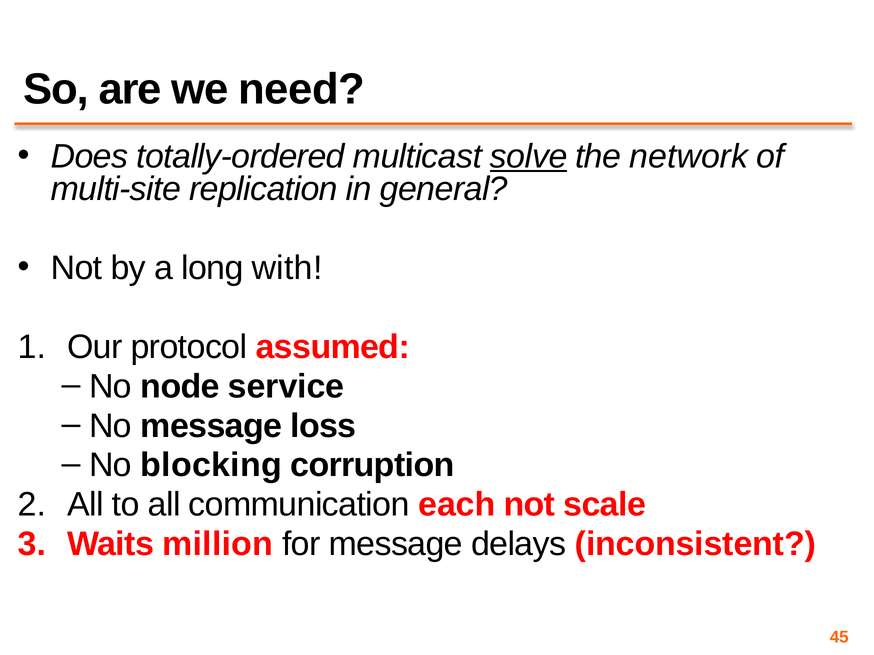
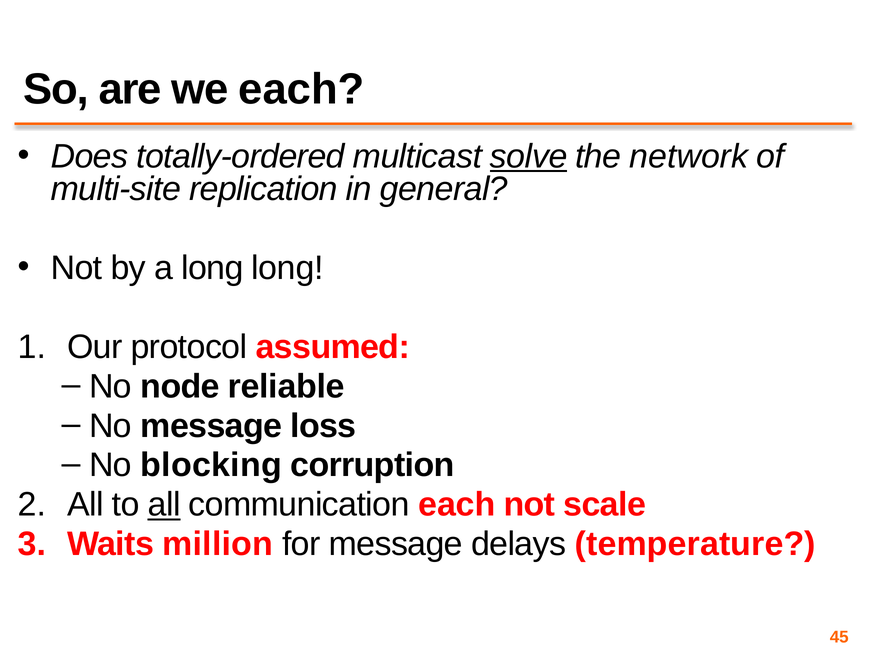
we need: need -> each (301, 89)
long with: with -> long (287, 268)
service: service -> reliable (286, 387)
all underline: none -> present (164, 505)
inconsistent: inconsistent -> temperature (695, 545)
